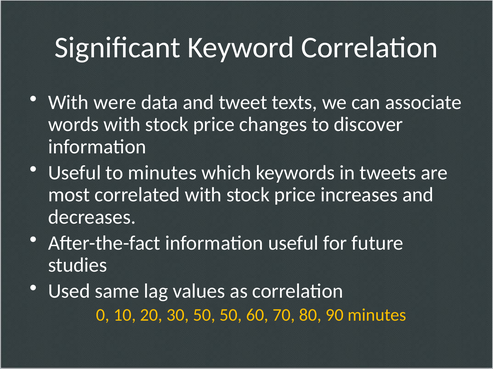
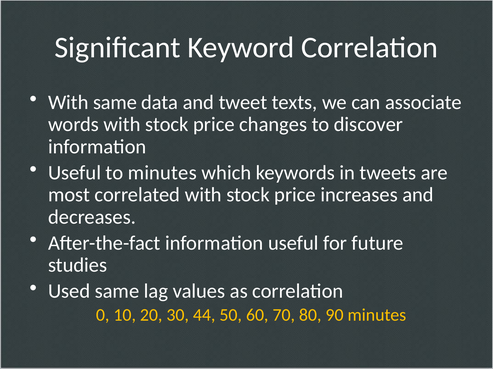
With were: were -> same (115, 102)
30 50: 50 -> 44 (204, 316)
